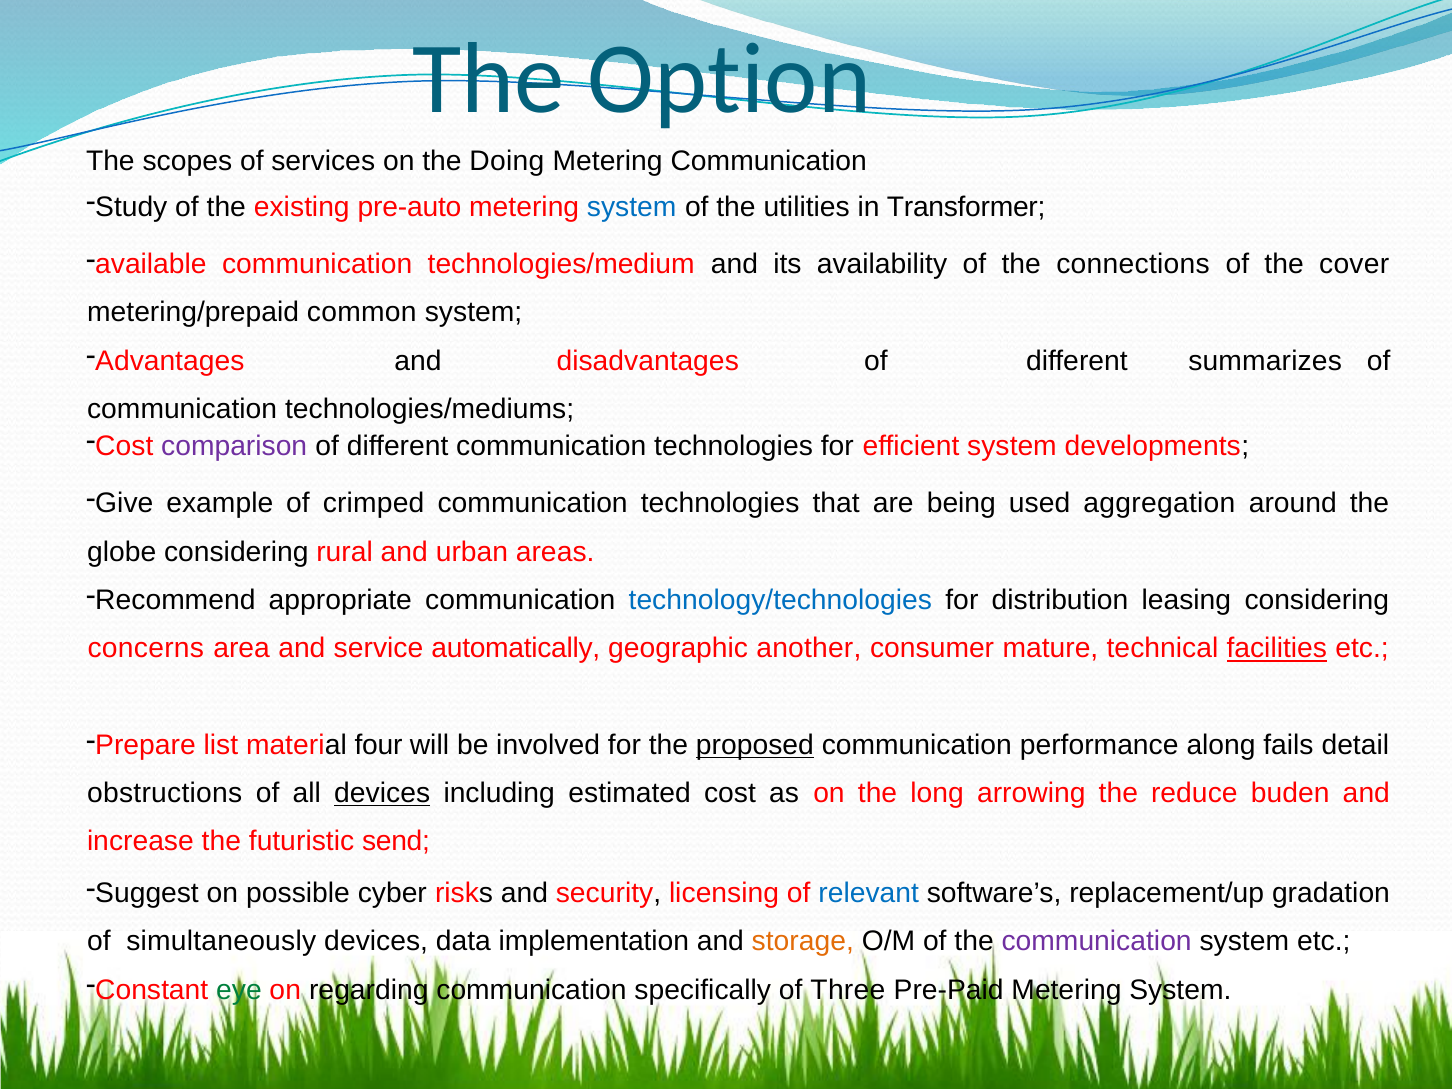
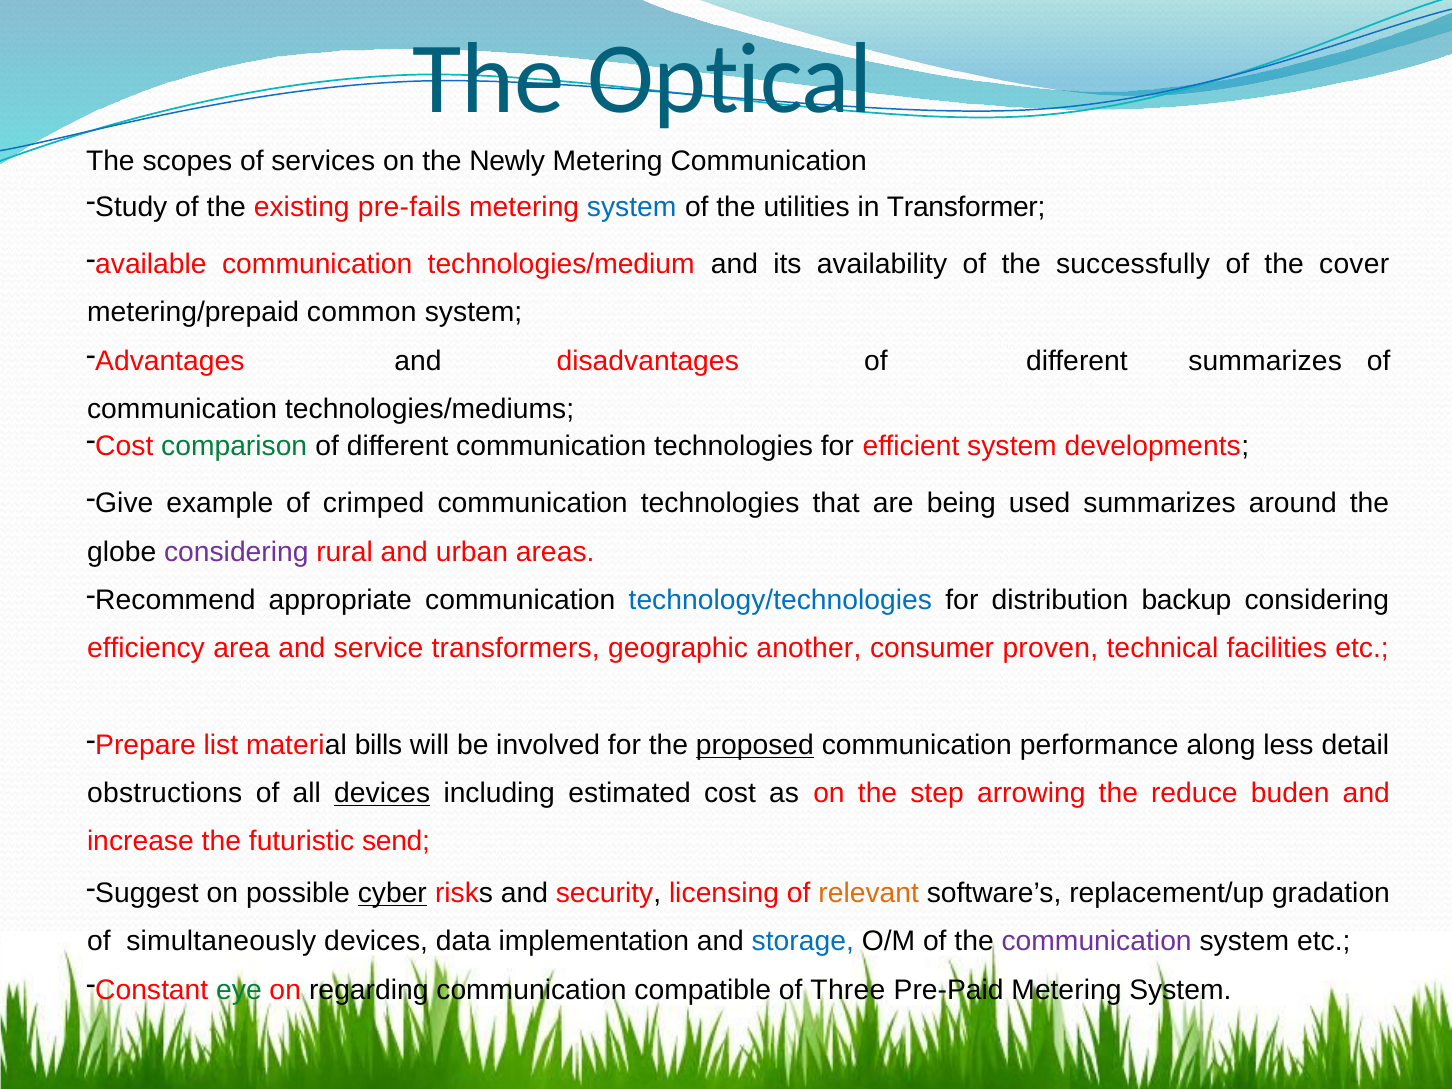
Option: Option -> Optical (730, 79)
Doing: Doing -> Newly (507, 161)
pre-auto: pre-auto -> pre-fails (409, 207)
connections: connections -> successfully (1133, 265)
comparison colour: purple -> green (234, 446)
used aggregation: aggregation -> summarizes (1160, 504)
considering colour: black -> purple (236, 552)
leasing: leasing -> backup (1186, 600)
concerns: concerns -> efficiency (146, 649)
automatically: automatically -> transformers (516, 649)
mature: mature -> proven (1050, 649)
facilities underline: present -> none (1277, 649)
four: four -> bills (379, 745)
fails: fails -> less (1288, 745)
long: long -> step (937, 793)
cyber underline: none -> present (392, 893)
relevant colour: blue -> orange (869, 893)
storage colour: orange -> blue (803, 942)
specifically: specifically -> compatible (703, 990)
